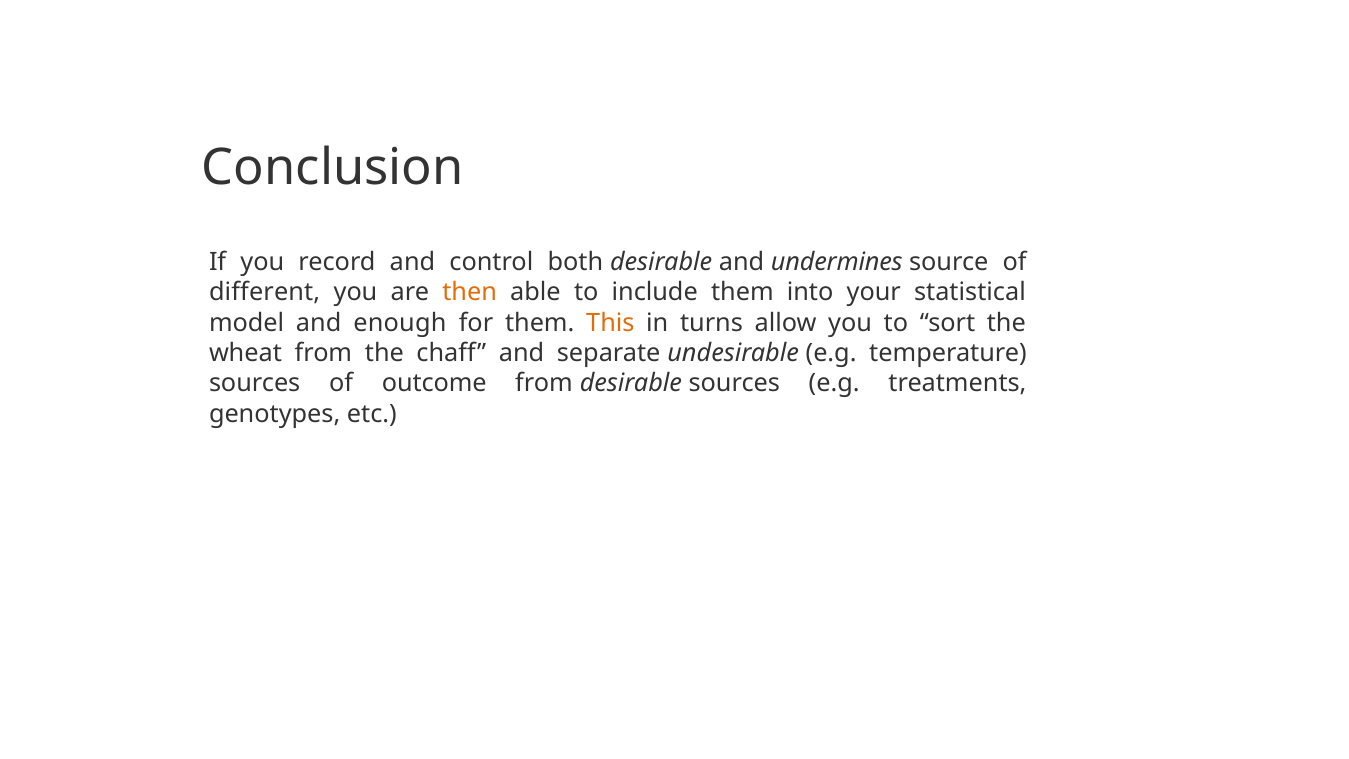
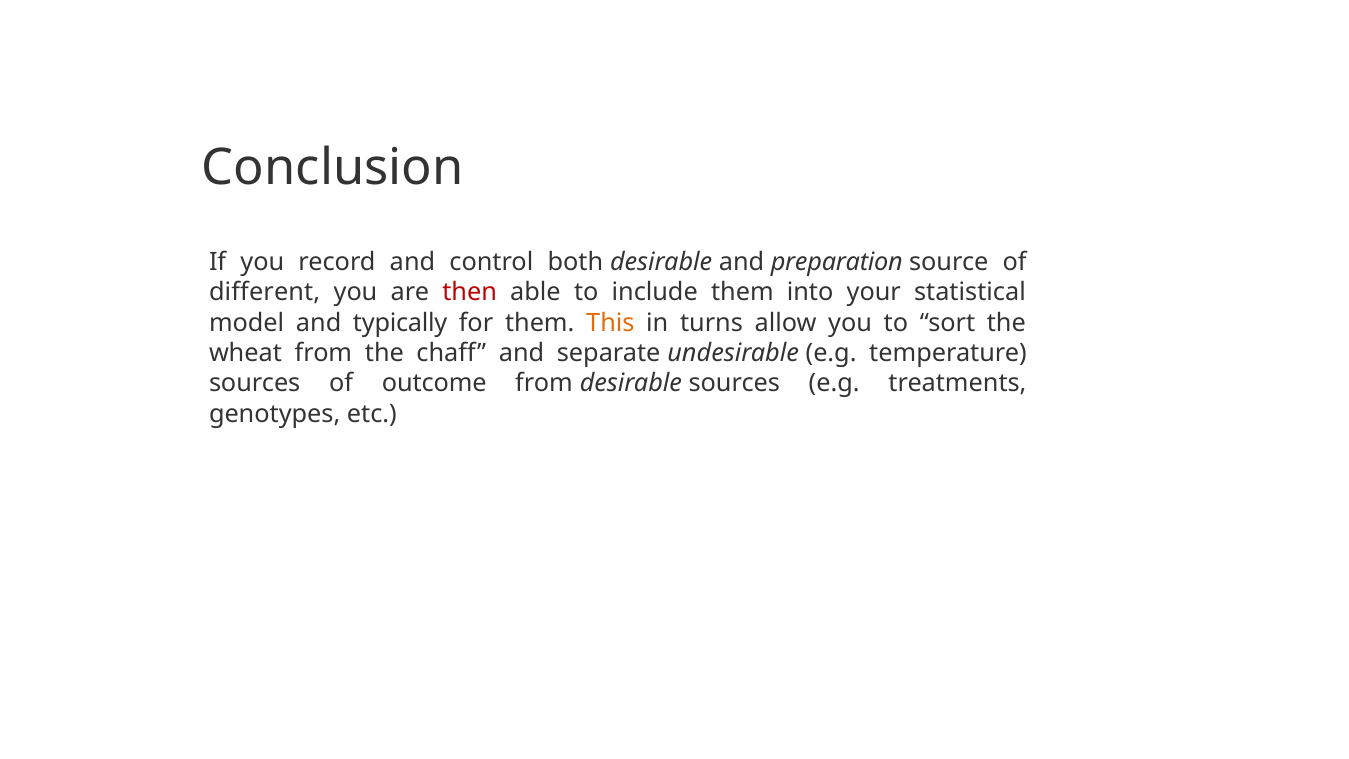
undermines: undermines -> preparation (837, 262)
then colour: orange -> red (470, 292)
enough: enough -> typically (400, 323)
